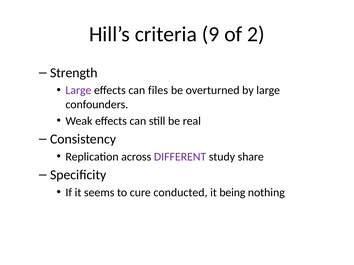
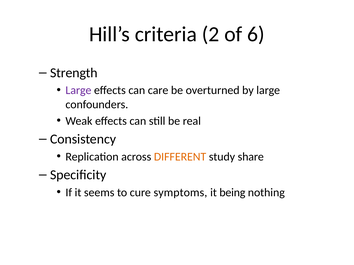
9: 9 -> 2 (211, 34)
2: 2 -> 6 (256, 34)
files: files -> care (158, 91)
DIFFERENT colour: purple -> orange (180, 157)
conducted: conducted -> symptoms (180, 193)
